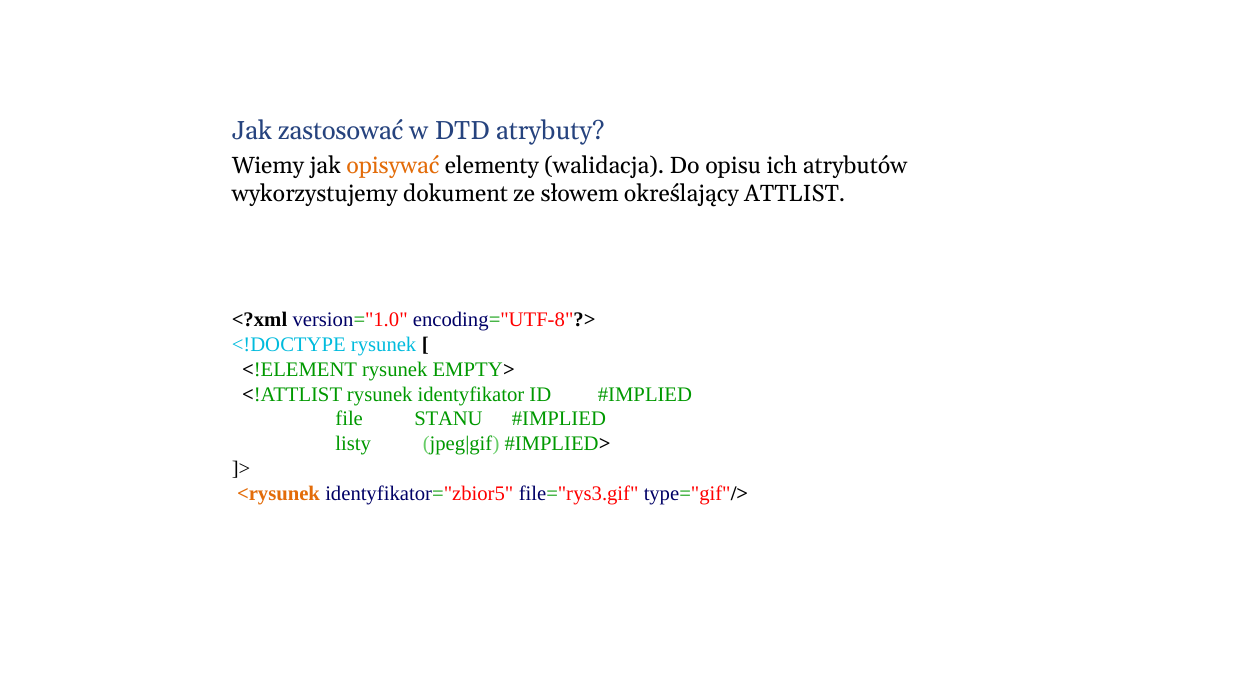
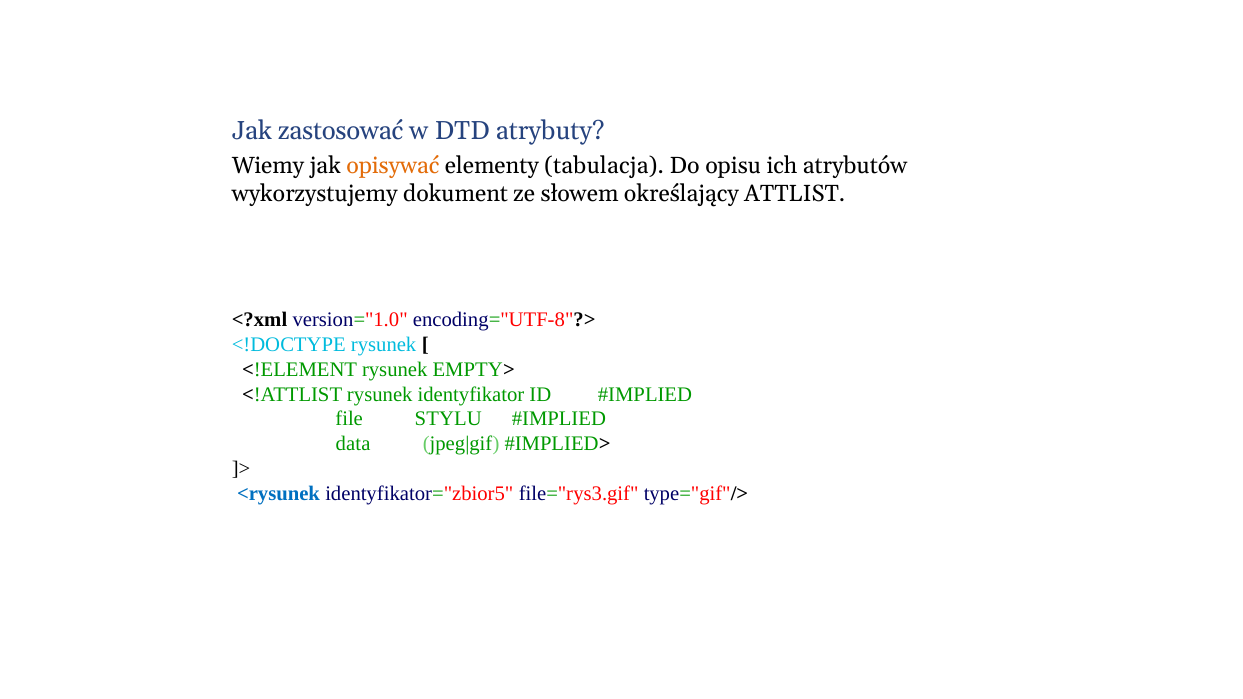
walidacja: walidacja -> tabulacja (604, 166)
STANU: STANU -> STYLU (448, 419)
listy: listy -> data (353, 444)
<rysunek colour: orange -> blue (279, 494)
